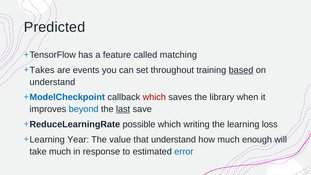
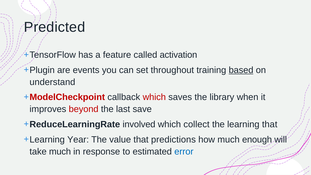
matching: matching -> activation (178, 55)
Takes: Takes -> Plugin (42, 70)
ModelCheckpoint colour: blue -> red (67, 97)
beyond colour: blue -> red (84, 109)
last underline: present -> none (123, 109)
possible: possible -> involved (139, 124)
writing: writing -> collect (197, 124)
learning loss: loss -> that (270, 124)
that understand: understand -> predictions (173, 140)
